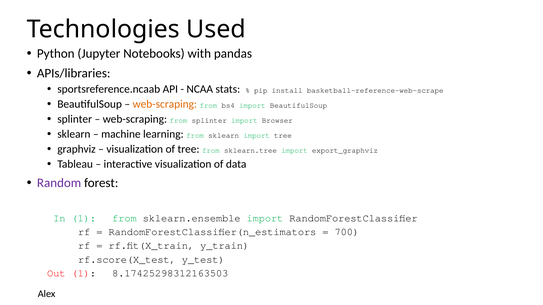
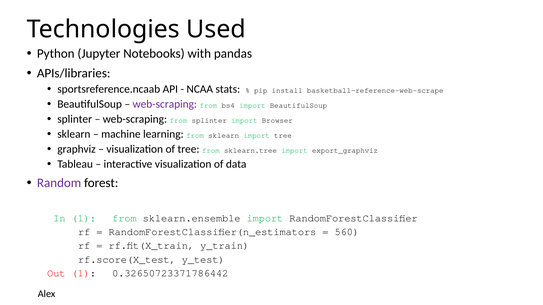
web-scraping colour: orange -> purple (165, 104)
700: 700 -> 560 (347, 232)
8.17425298312163503: 8.17425298312163503 -> 0.32650723371786442 (170, 274)
